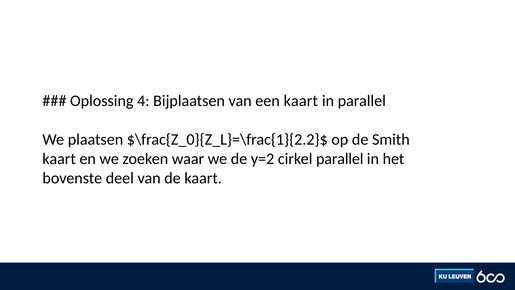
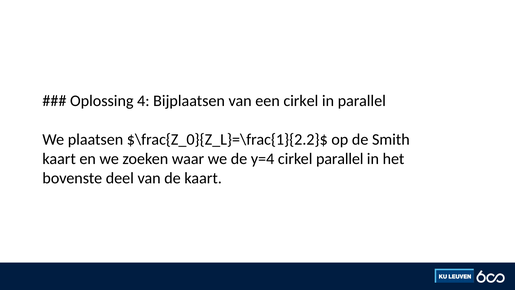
een kaart: kaart -> cirkel (301, 101)
y=2: y=2 -> y=4 (263, 159)
